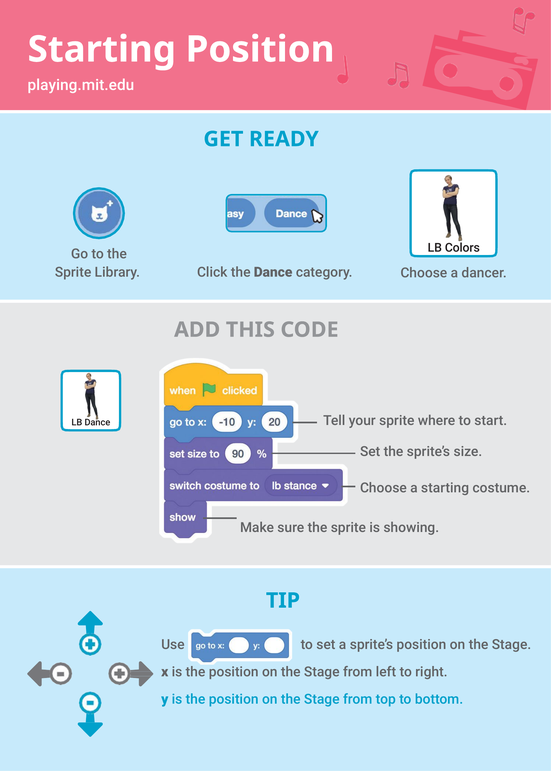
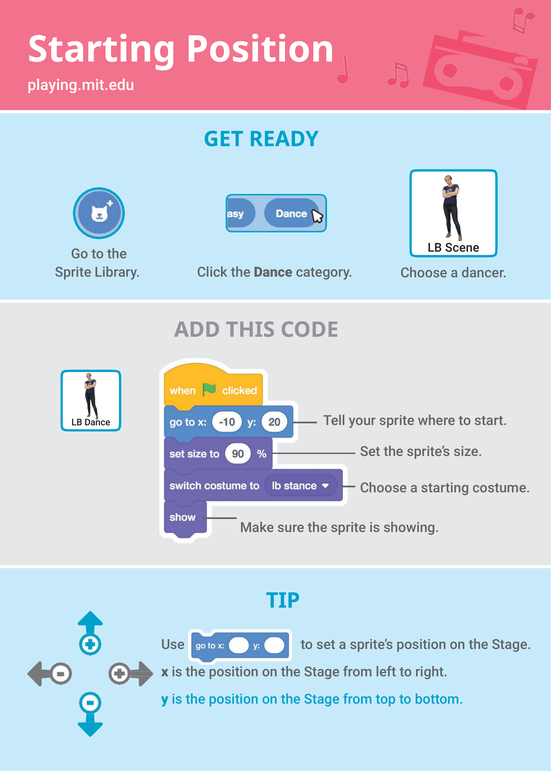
Colors: Colors -> Scene (462, 248)
